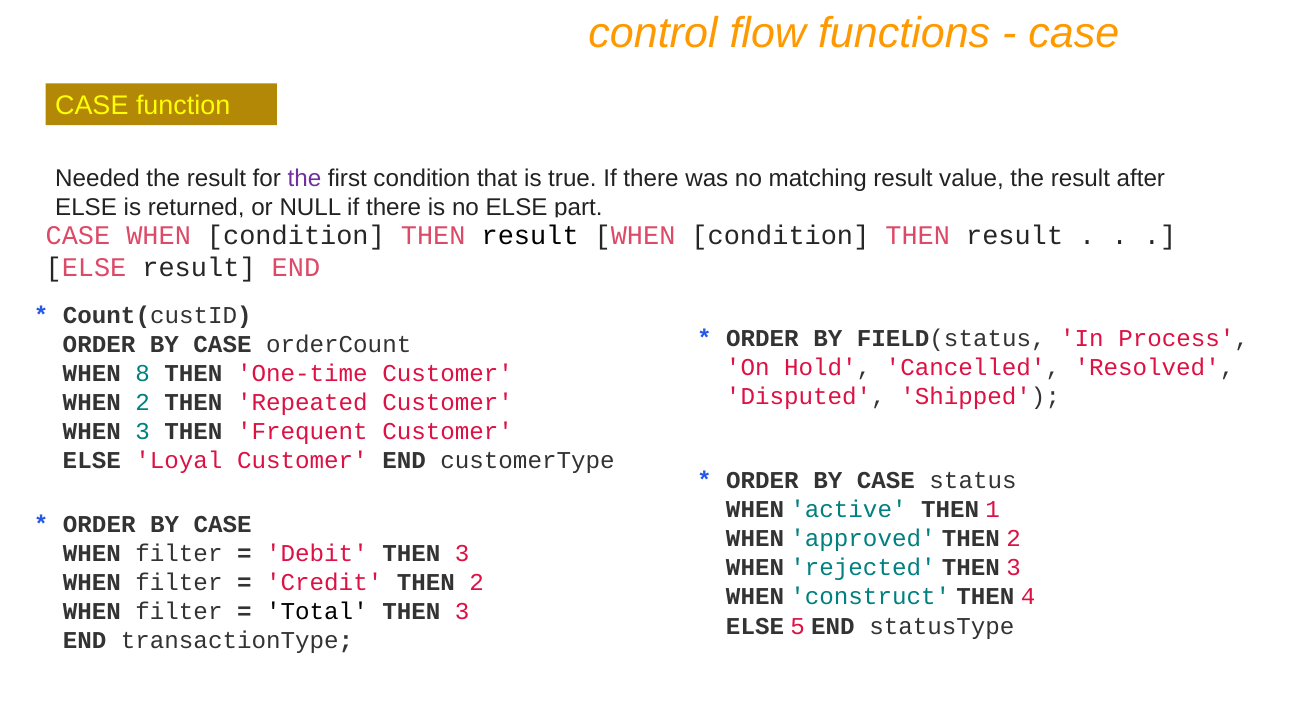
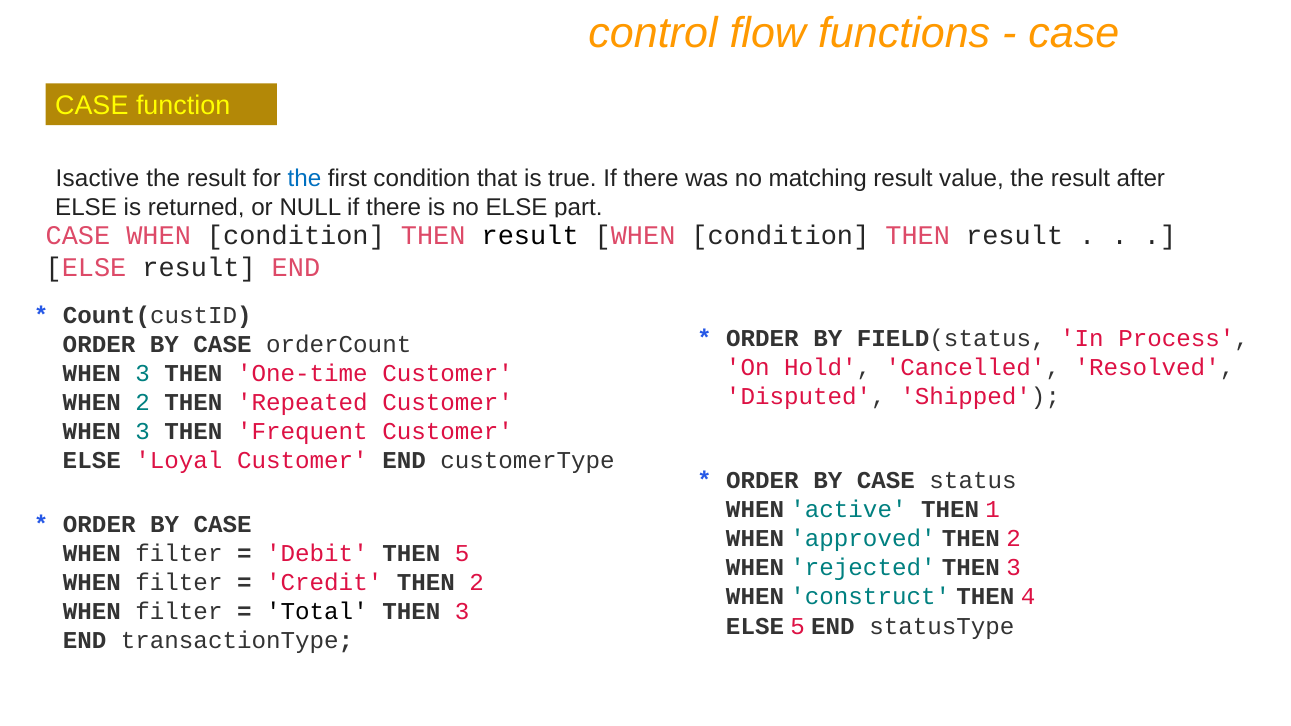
Needed: Needed -> Isactive (97, 178)
the colour: purple -> blue (304, 178)
8: 8 -> 3 (143, 374)
Debit THEN 3: 3 -> 5 (462, 554)
